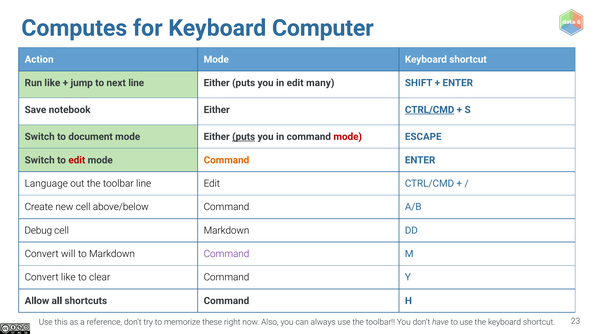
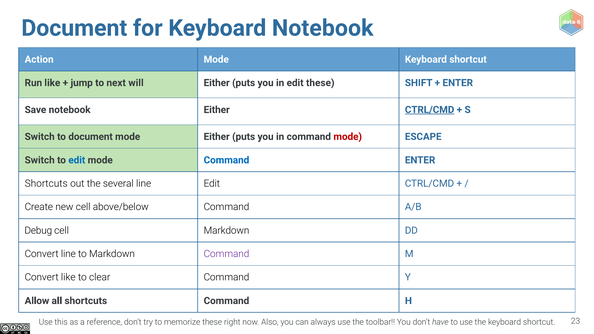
Computes: Computes -> Document (74, 28)
Keyboard Computer: Computer -> Notebook (323, 28)
next line: line -> will (136, 83)
edit many: many -> these (320, 83)
puts underline: present -> none (244, 137)
edit colour: red -> blue (77, 160)
Command colour: orange -> blue (226, 160)
Language: Language -> Shortcuts (46, 184)
out the toolbar: toolbar -> several (118, 184)
Convert will: will -> line (68, 254)
